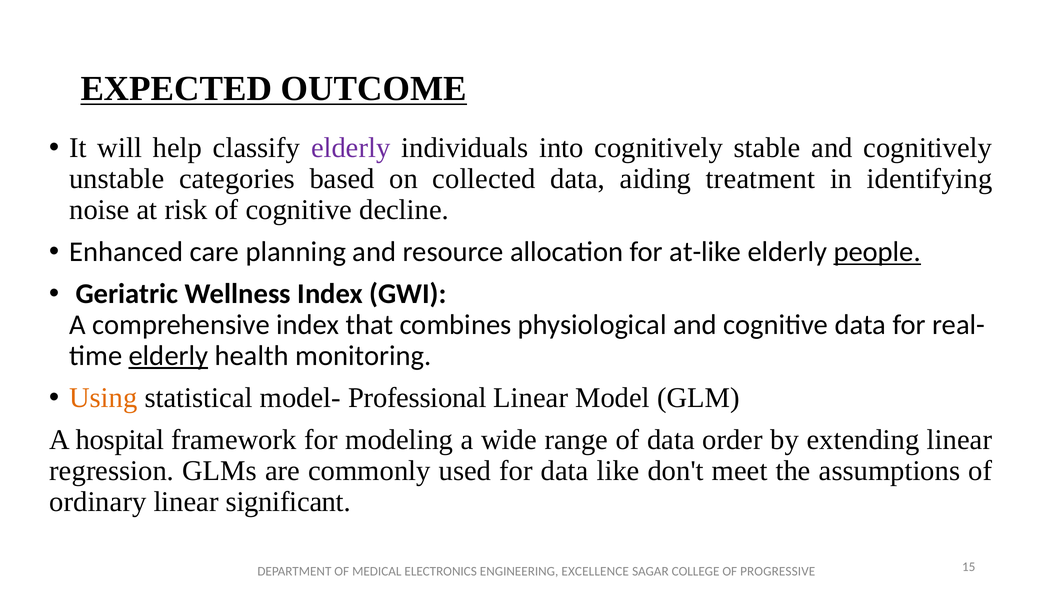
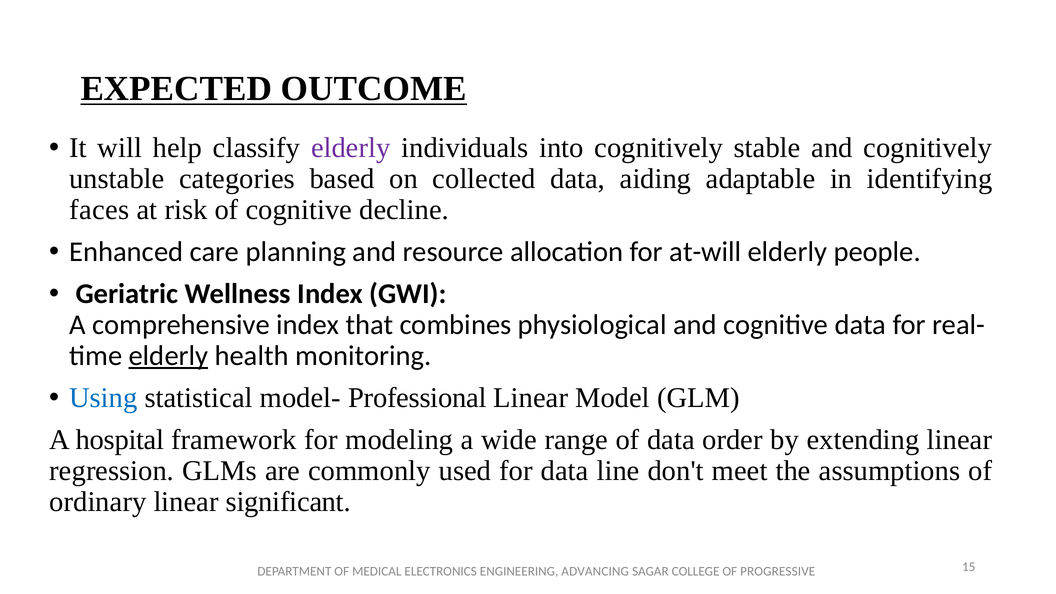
treatment: treatment -> adaptable (761, 179)
noise: noise -> faces (99, 210)
at-like: at-like -> at-will (705, 252)
people underline: present -> none (877, 252)
Using colour: orange -> blue (103, 398)
like: like -> line (618, 471)
EXCELLENCE: EXCELLENCE -> ADVANCING (595, 571)
